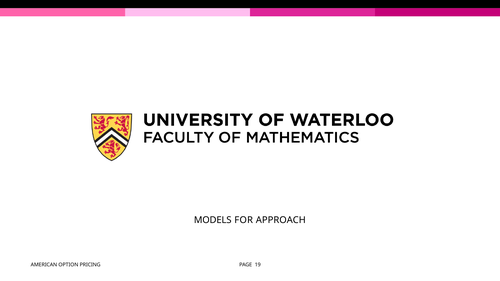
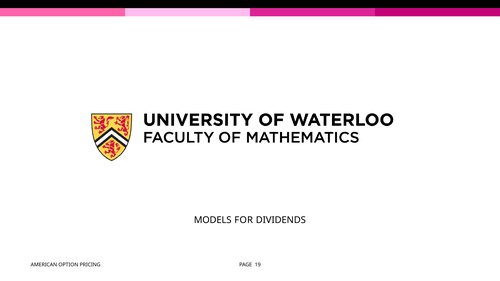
APPROACH: APPROACH -> DIVIDENDS (281, 220)
